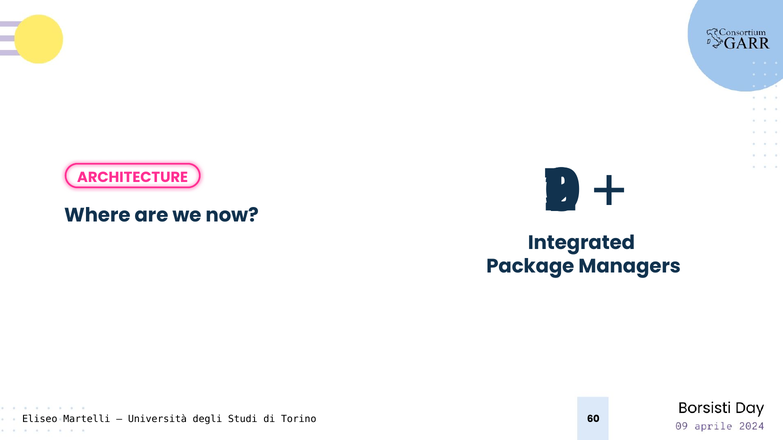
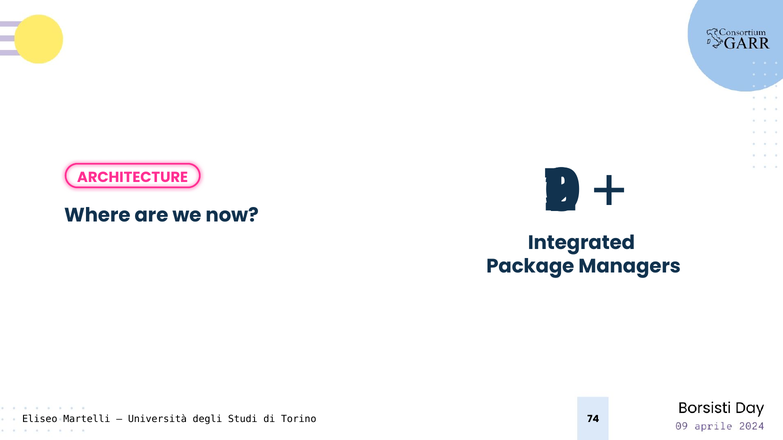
60: 60 -> 74 (593, 419)
